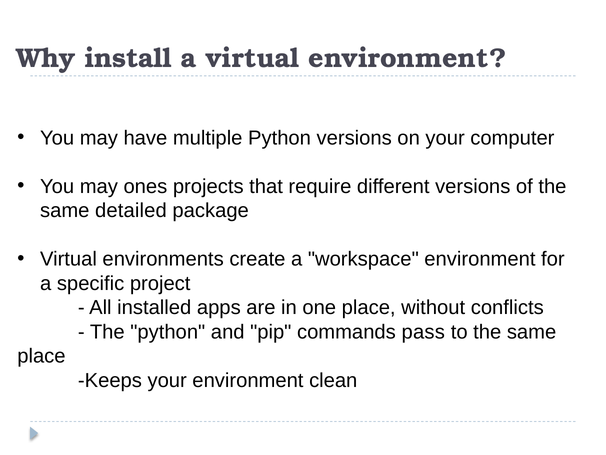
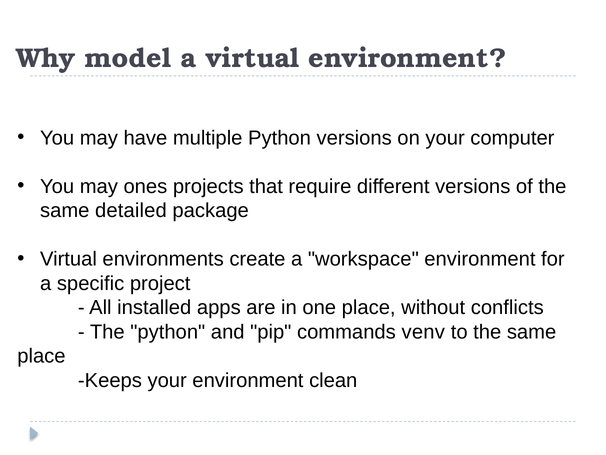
install: install -> model (128, 58)
pass: pass -> venv (423, 332)
